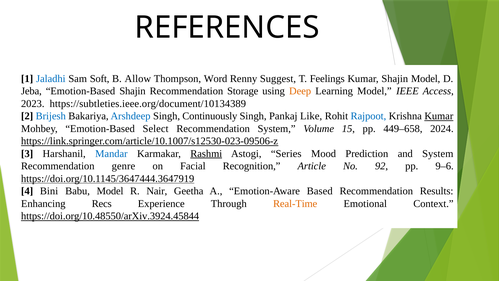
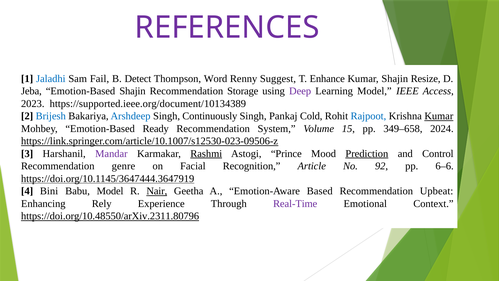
REFERENCES colour: black -> purple (227, 27)
Soft: Soft -> Fail (100, 79)
Allow: Allow -> Detect (138, 79)
Feelings: Feelings -> Enhance (327, 79)
Shajin Model: Model -> Resize (426, 79)
Deep colour: orange -> purple (300, 91)
https://subtleties.ieee.org/document/10134389: https://subtleties.ieee.org/document/10134389 -> https://supported.ieee.org/document/10134389 (148, 104)
Like: Like -> Cold (311, 116)
Select: Select -> Ready (156, 128)
449–658: 449–658 -> 349–658 (403, 128)
Mandar colour: blue -> purple (111, 153)
Series: Series -> Prince (286, 153)
Prediction underline: none -> present (367, 153)
and System: System -> Control (438, 153)
9–6: 9–6 -> 6–6 (445, 166)
Nair underline: none -> present (157, 191)
Results: Results -> Upbeat (437, 191)
Recs: Recs -> Rely (102, 203)
Real-Time colour: orange -> purple (295, 203)
https://doi.org/10.48550/arXiv.3924.45844: https://doi.org/10.48550/arXiv.3924.45844 -> https://doi.org/10.48550/arXiv.2311.80796 (110, 216)
